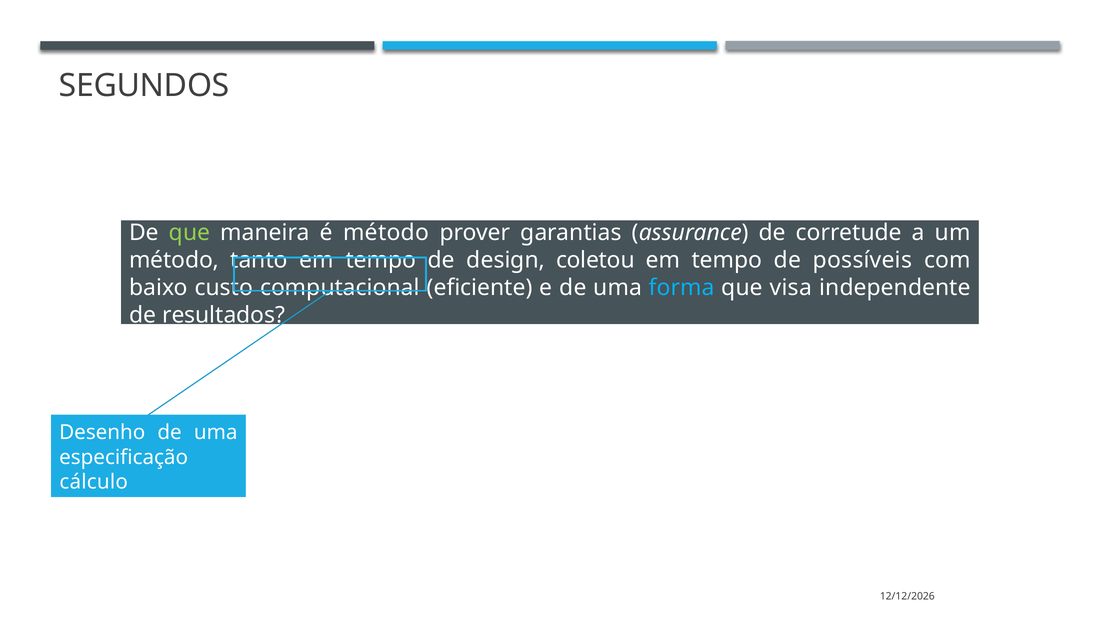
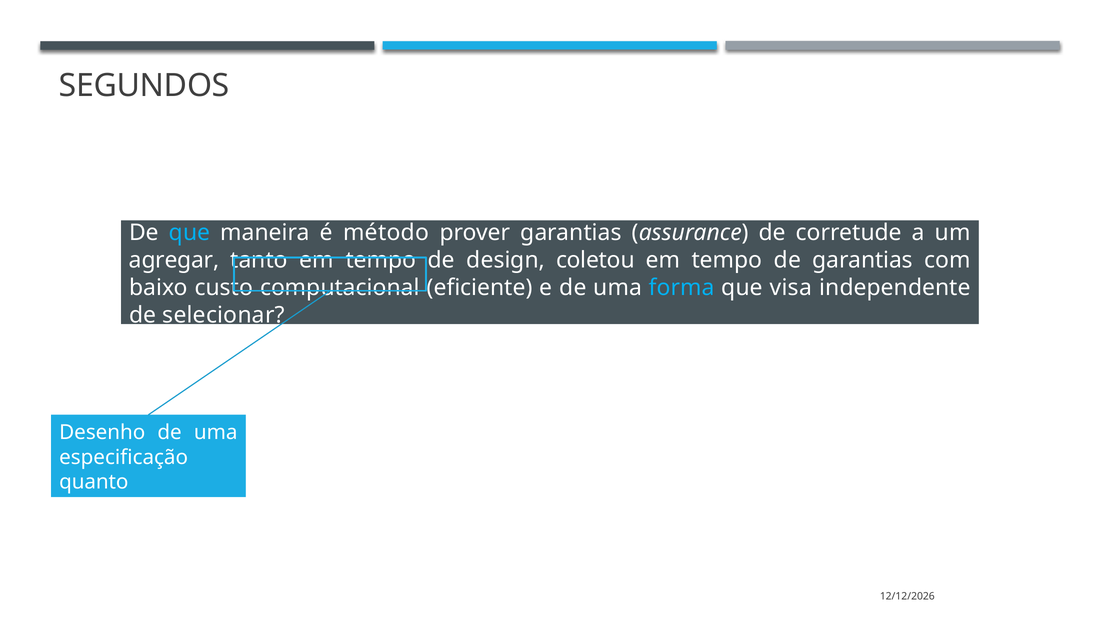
que colour: light green -> light blue (190, 232)
método: método -> agregar (174, 260)
de possíveis: possíveis -> garantias (863, 260)
resultados: resultados -> selecionar (224, 315)
cálculo: cálculo -> quanto (94, 482)
